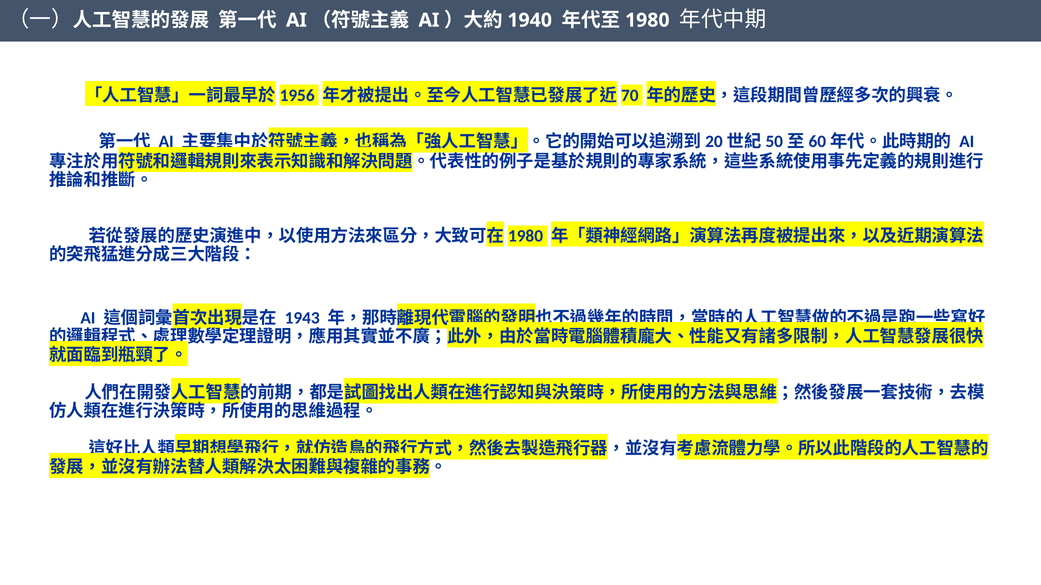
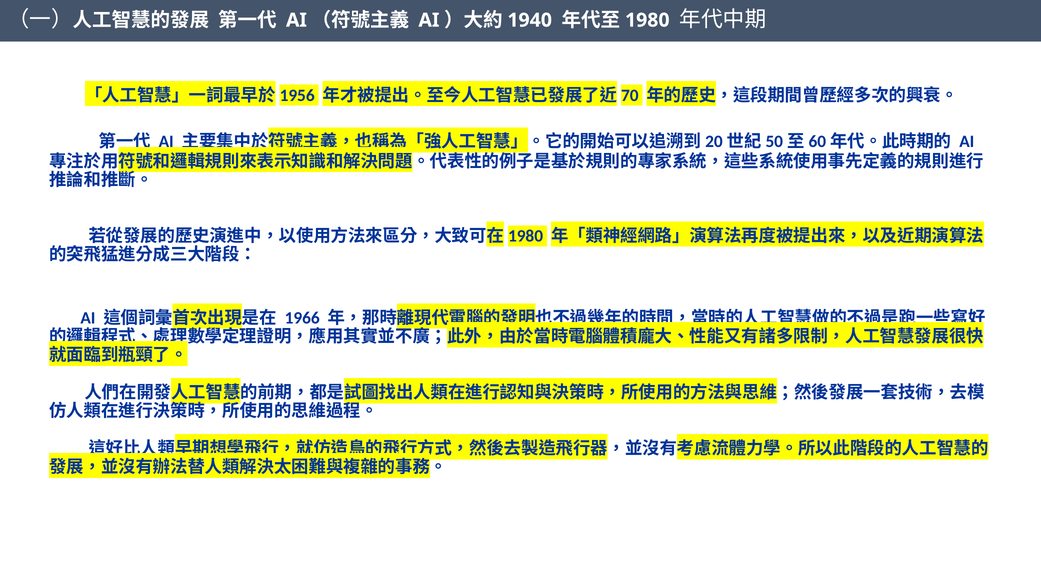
1943: 1943 -> 1966 (302, 318)
